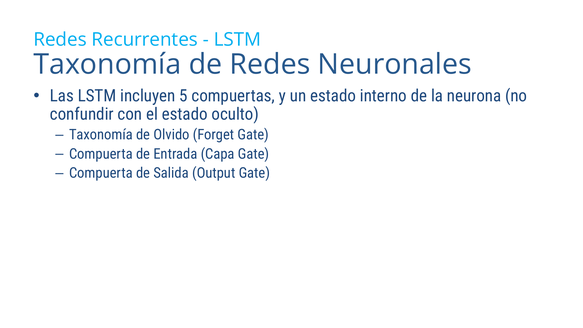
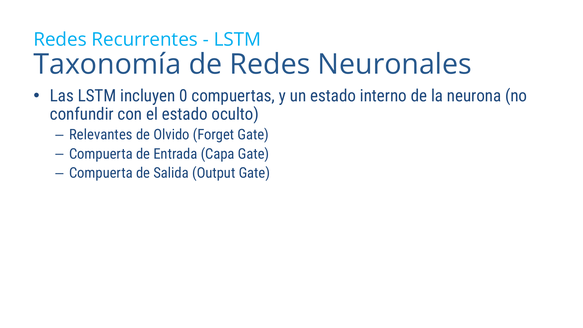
5: 5 -> 0 (183, 96)
Taxonomía: Taxonomía -> Relevantes (101, 135)
